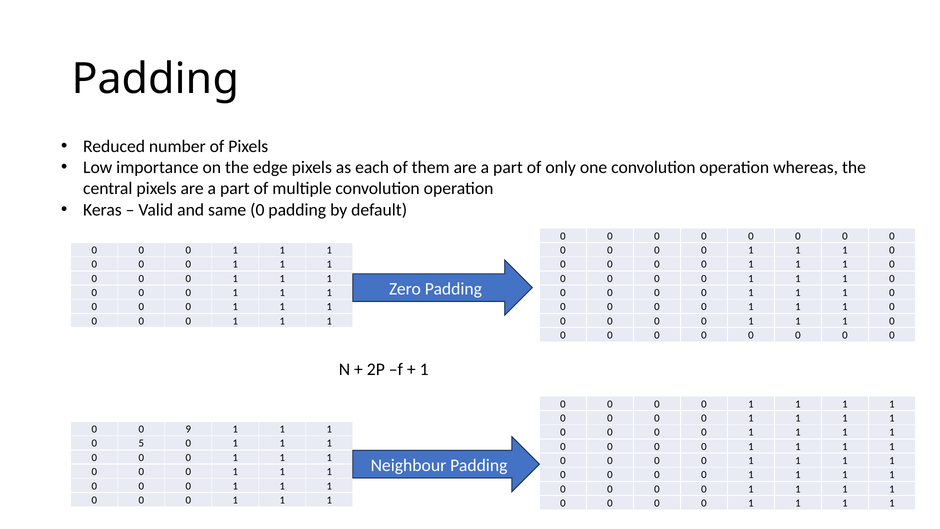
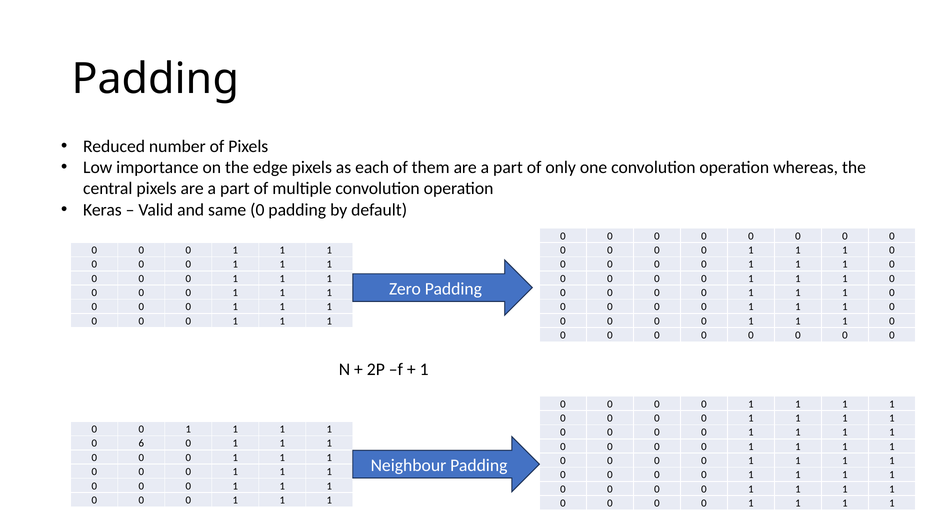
9: 9 -> 1 (188, 429)
5: 5 -> 6 (141, 443)
